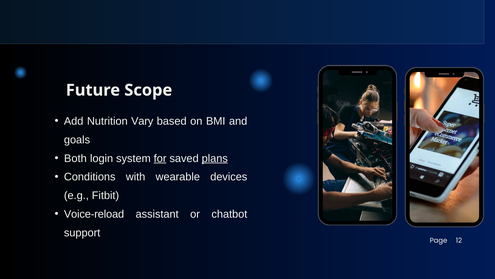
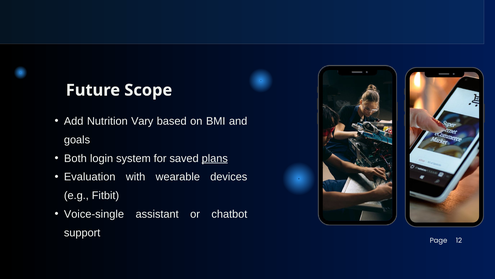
for underline: present -> none (160, 158)
Conditions: Conditions -> Evaluation (90, 177)
Voice-reload: Voice-reload -> Voice-single (94, 214)
